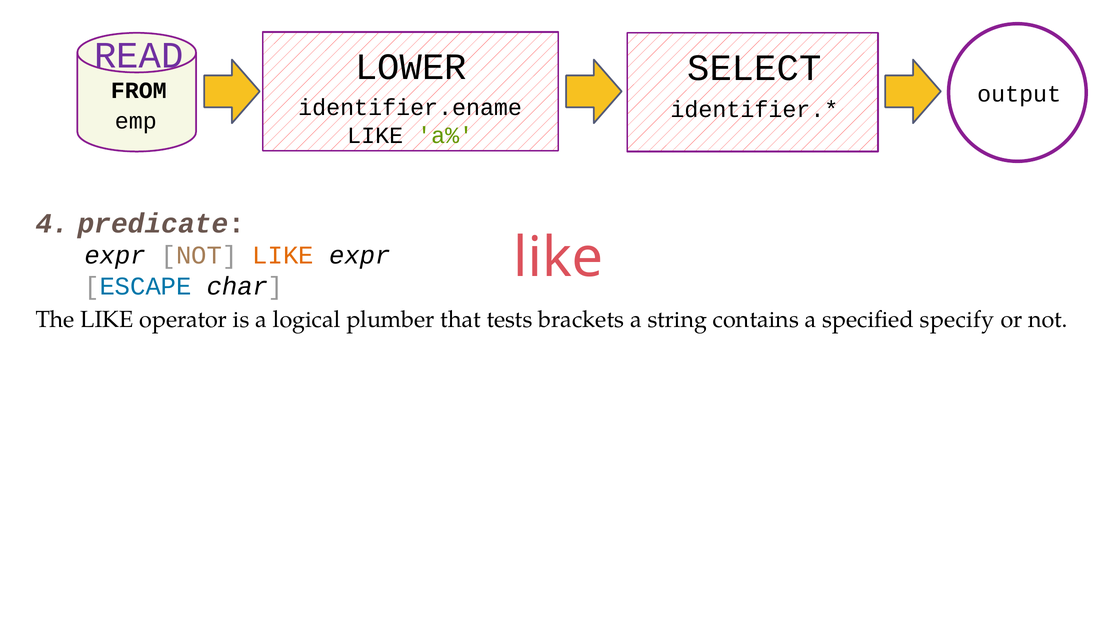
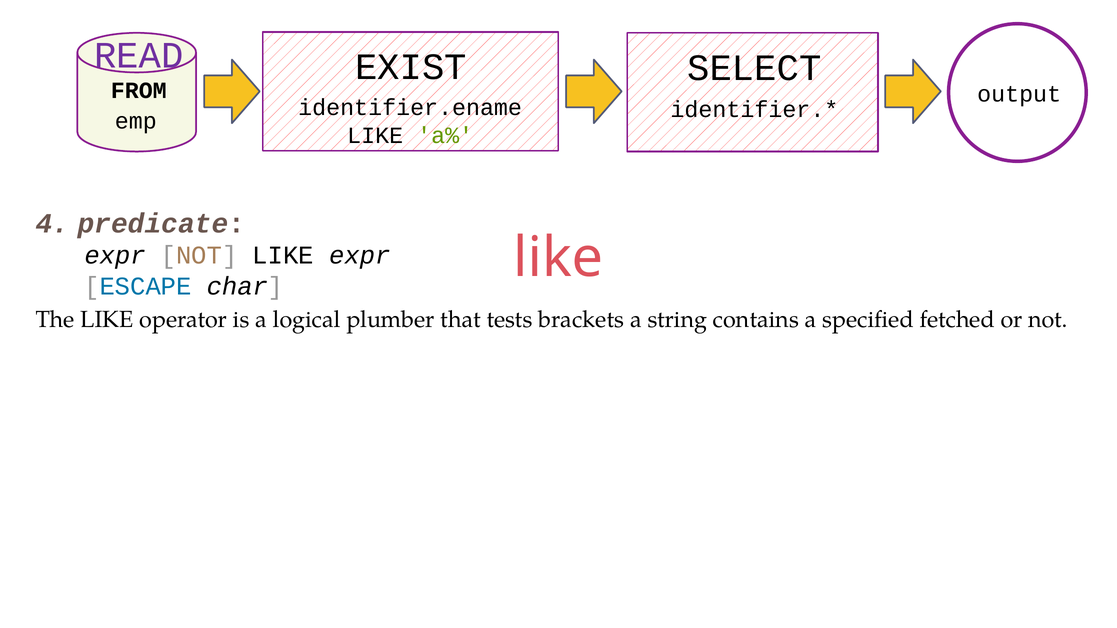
LOWER: LOWER -> EXIST (411, 67)
LIKE colour: orange -> black (283, 256)
specify: specify -> fetched (957, 320)
